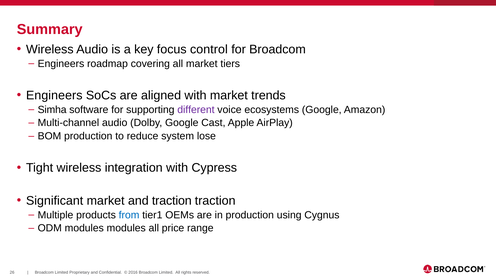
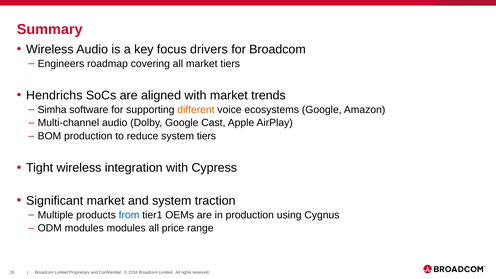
control: control -> drivers (209, 49)
Engineers: Engineers -> Hendrichs (54, 95)
different colour: purple -> orange (196, 110)
system lose: lose -> tiers (206, 136)
and traction: traction -> system (172, 201)
